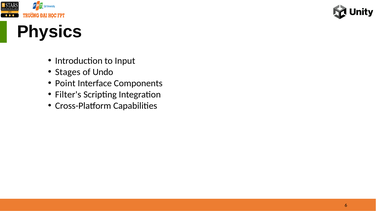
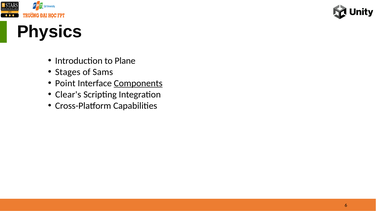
Input: Input -> Plane (125, 61)
Undo: Undo -> Sams (103, 72)
Components underline: none -> present (138, 83)
Filter's: Filter's -> Clear's (68, 95)
